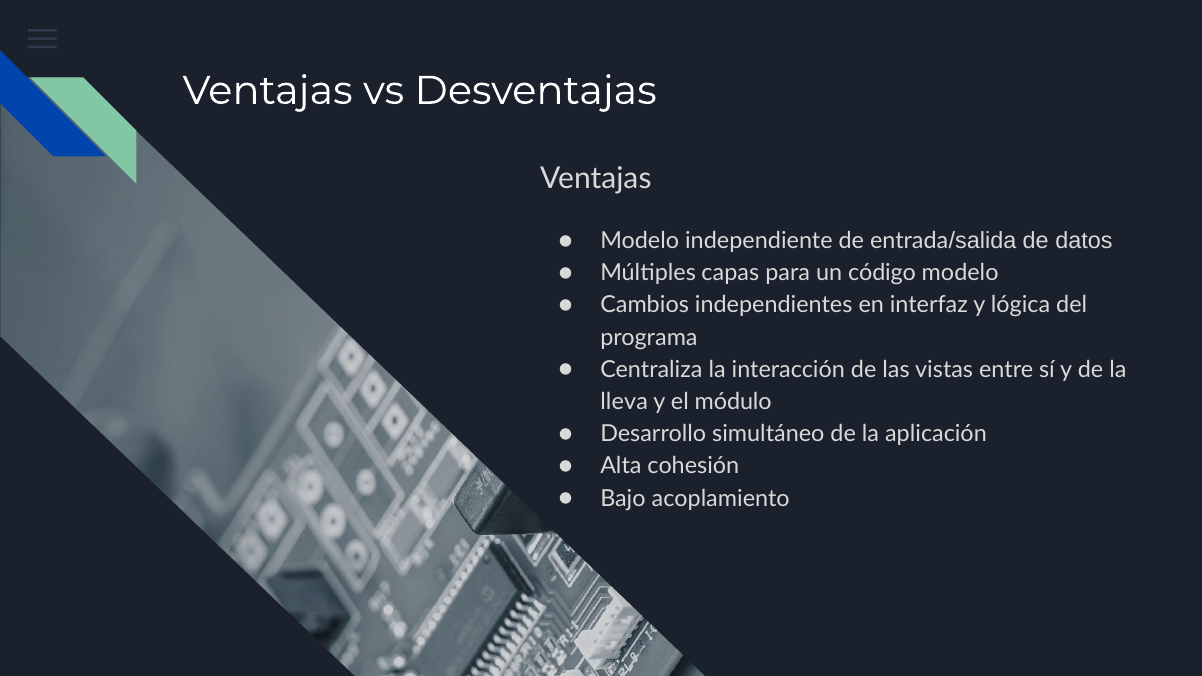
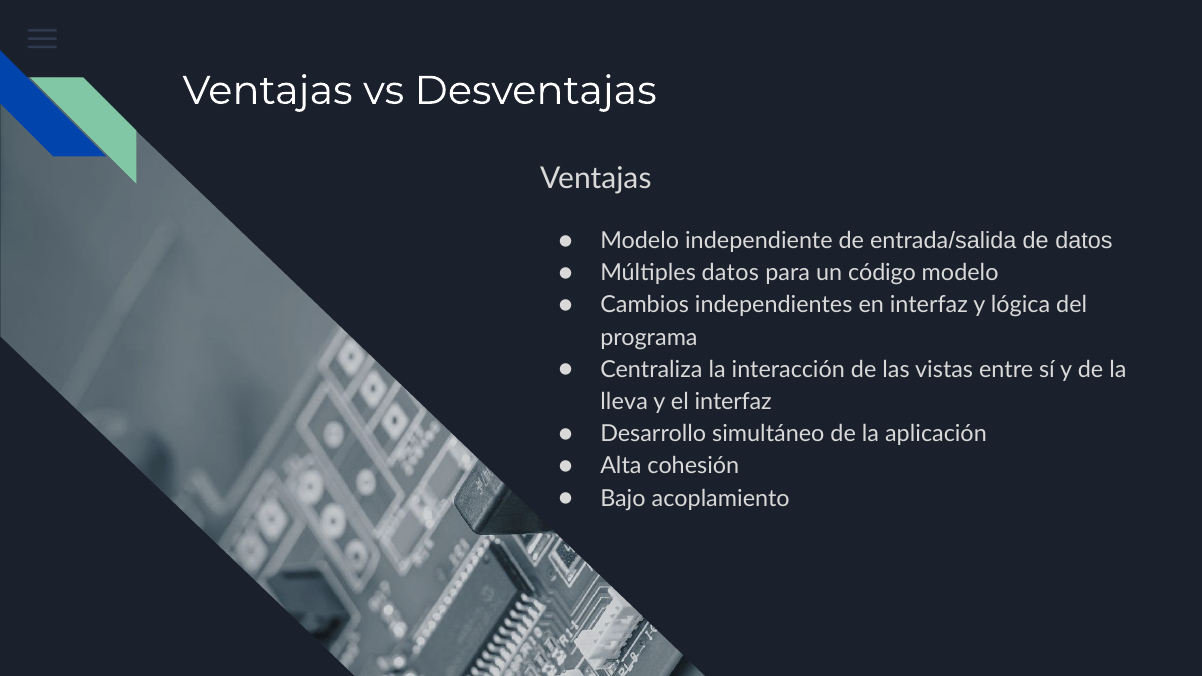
Múltiples capas: capas -> datos (730, 273)
el módulo: módulo -> interfaz (733, 402)
